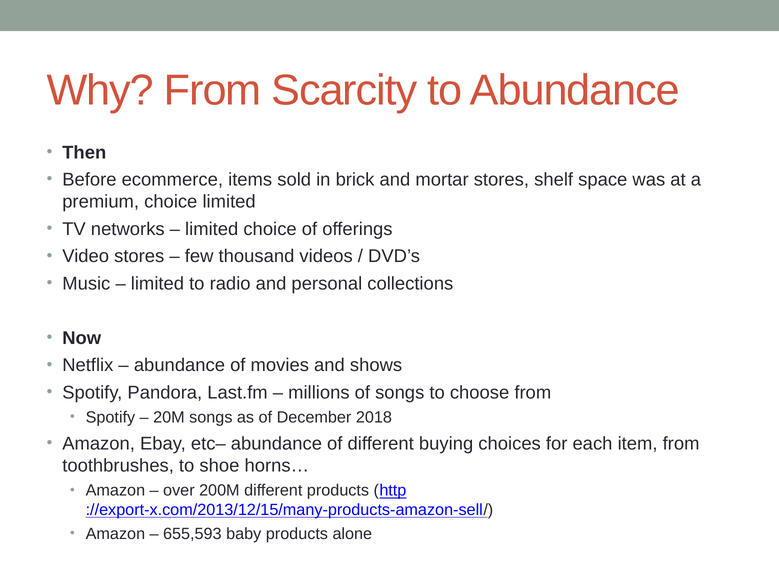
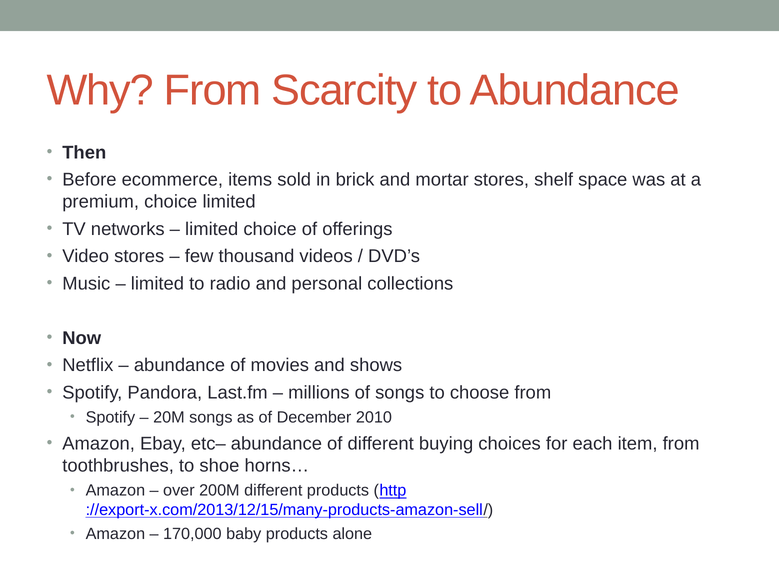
2018: 2018 -> 2010 (374, 418)
655,593: 655,593 -> 170,000 (192, 534)
